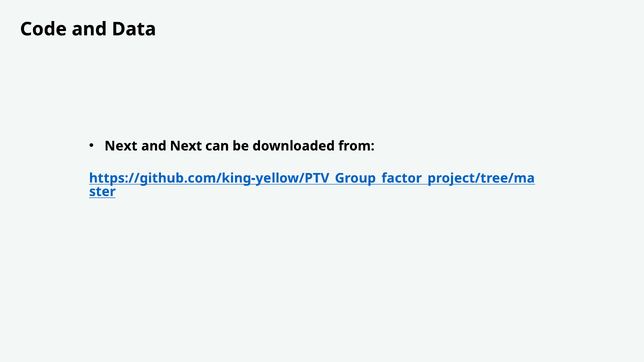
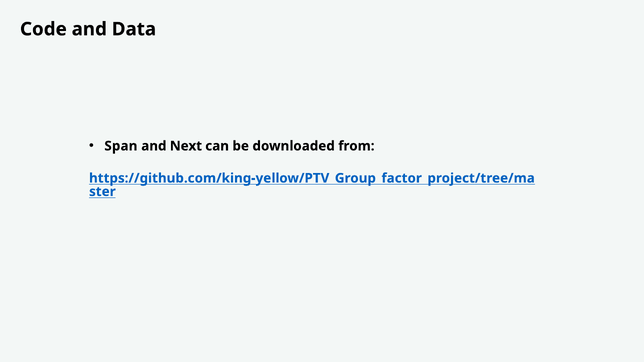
Next: Next -> Span (121, 146)
